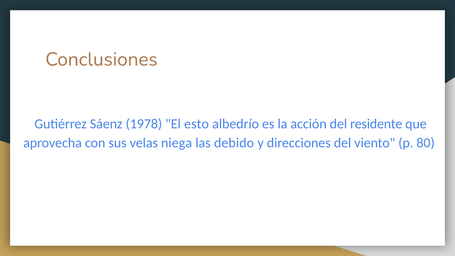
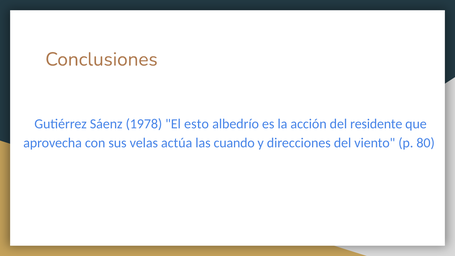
niega: niega -> actúa (177, 143)
debido: debido -> cuando (234, 143)
